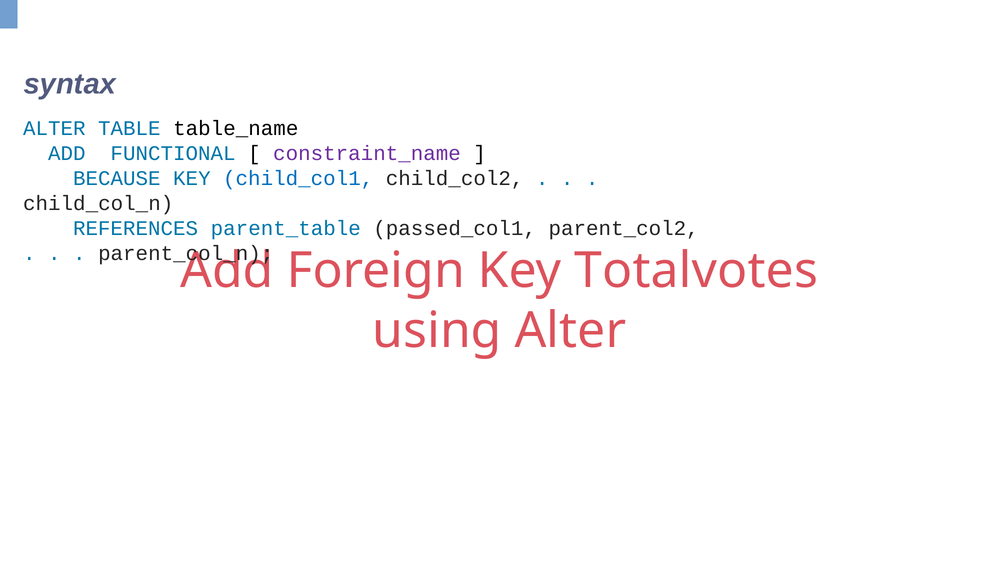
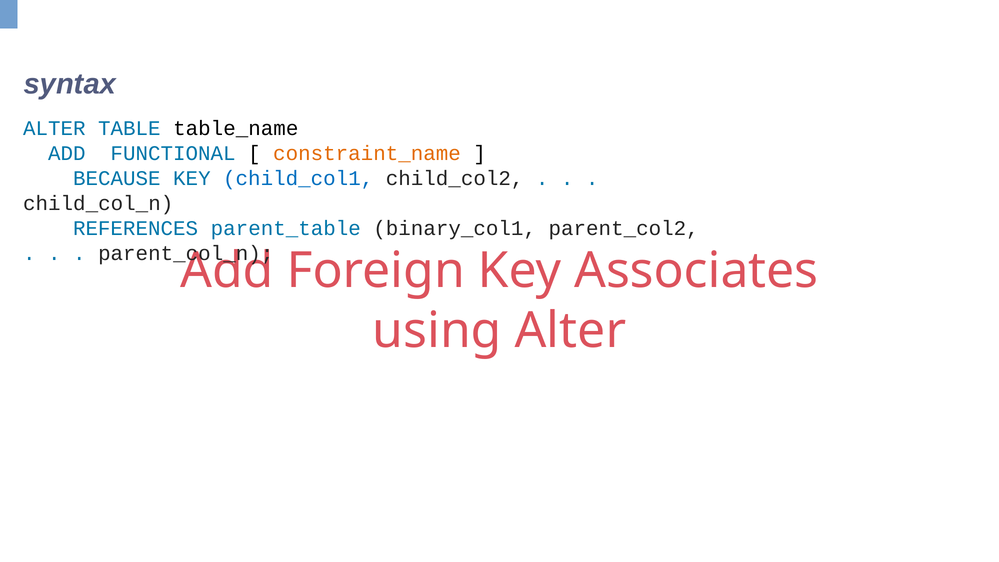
constraint_name colour: purple -> orange (367, 154)
passed_col1: passed_col1 -> binary_col1 (455, 228)
Totalvotes: Totalvotes -> Associates (696, 271)
